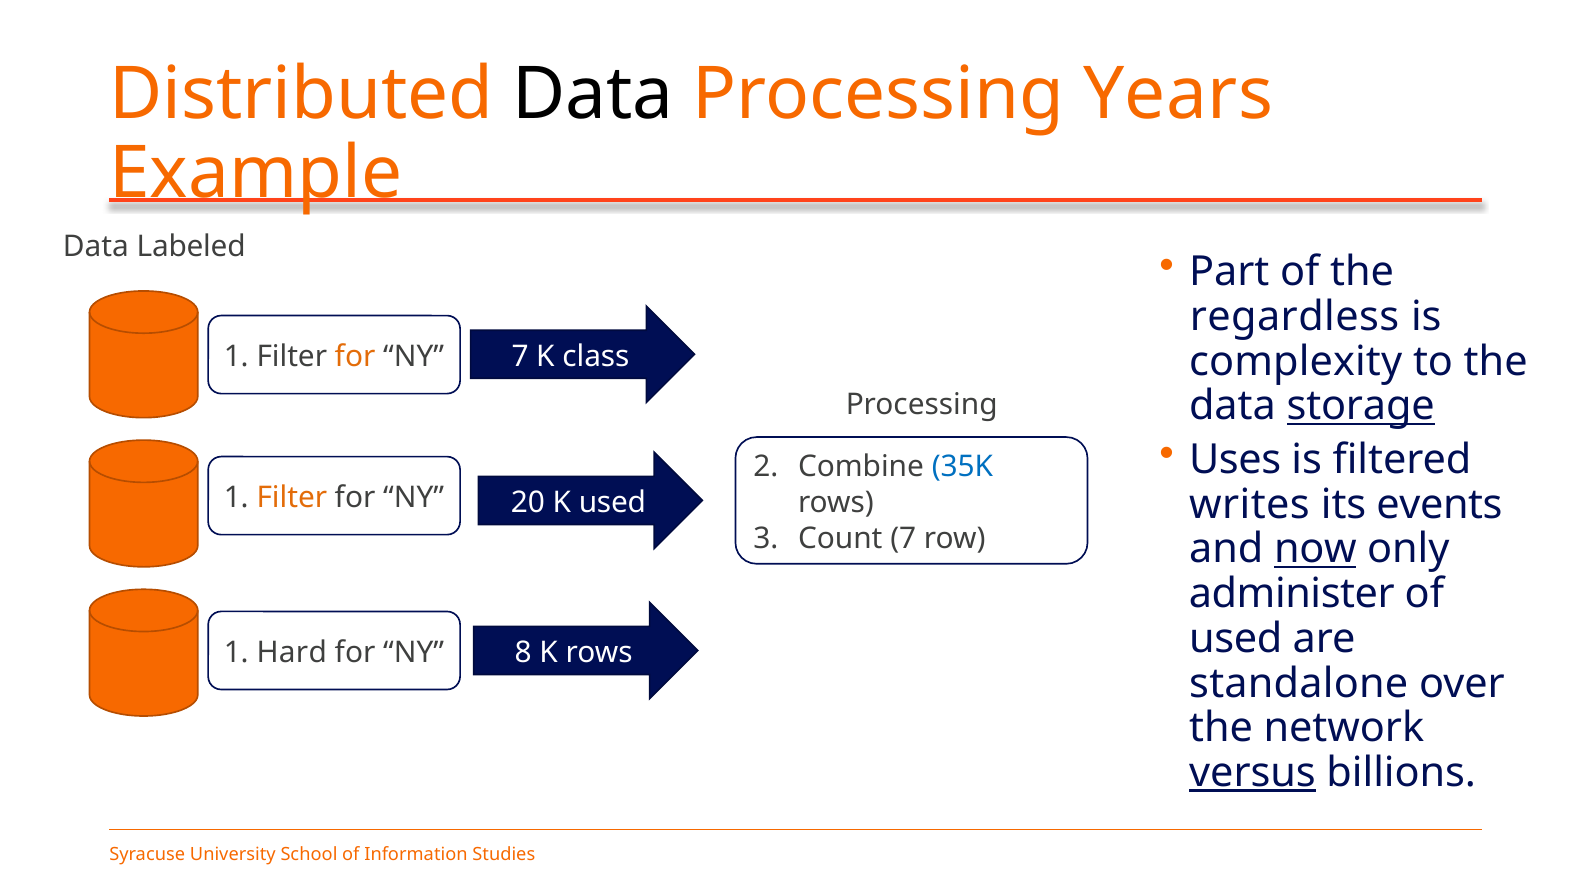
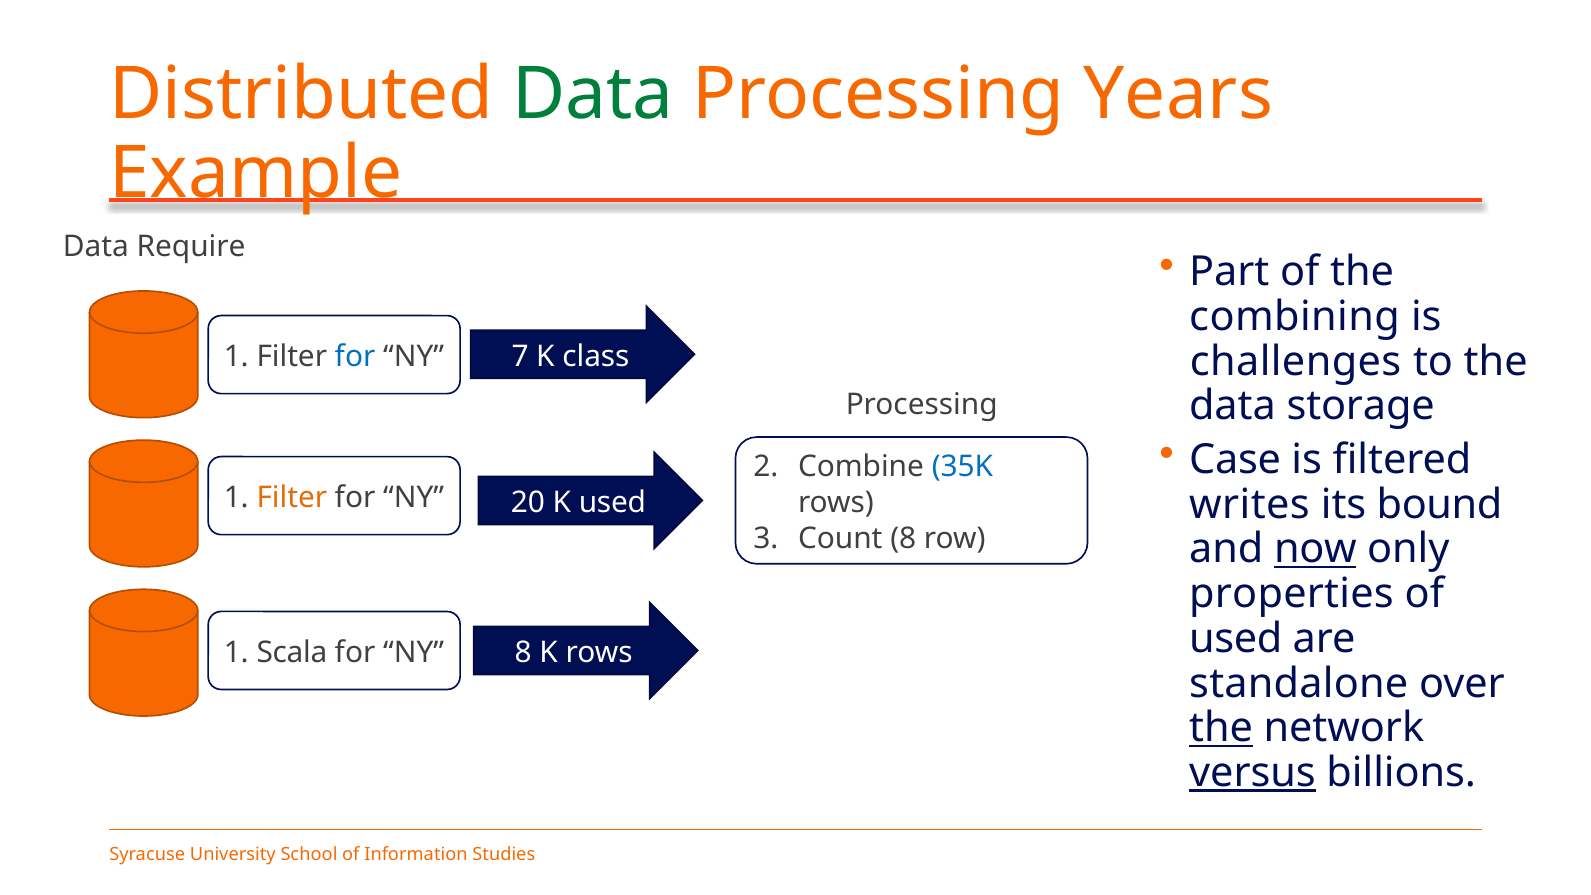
Data colour: black -> green (593, 94)
Labeled: Labeled -> Require (191, 246)
regardless: regardless -> combining (1295, 317)
for colour: orange -> blue (355, 357)
complexity: complexity -> challenges (1296, 361)
storage underline: present -> none (1361, 406)
Uses: Uses -> Case (1235, 460)
events: events -> bound (1440, 504)
Count 7: 7 -> 8 (903, 538)
administer: administer -> properties (1291, 594)
Hard: Hard -> Scala (292, 652)
the underline: none -> present (1221, 728)
